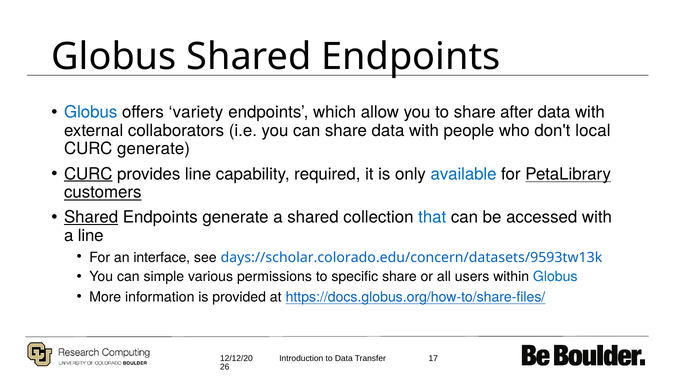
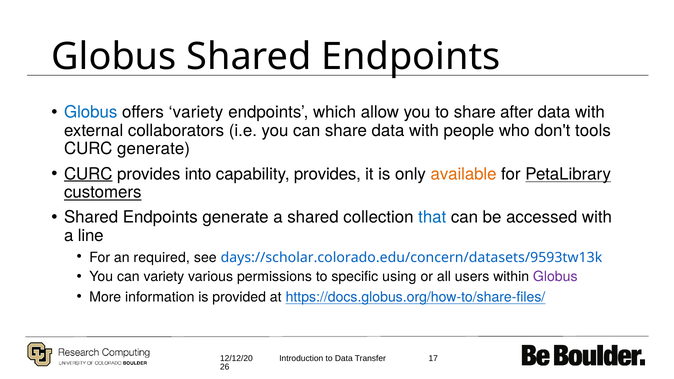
local: local -> tools (593, 131)
provides line: line -> into (198, 174)
capability required: required -> provides (327, 174)
available colour: blue -> orange (464, 174)
Shared underline: present -> none (91, 217)
interface: interface -> required (162, 258)
can simple: simple -> variety (164, 277)
specific share: share -> using (399, 277)
Globus colour: blue -> purple (555, 277)
